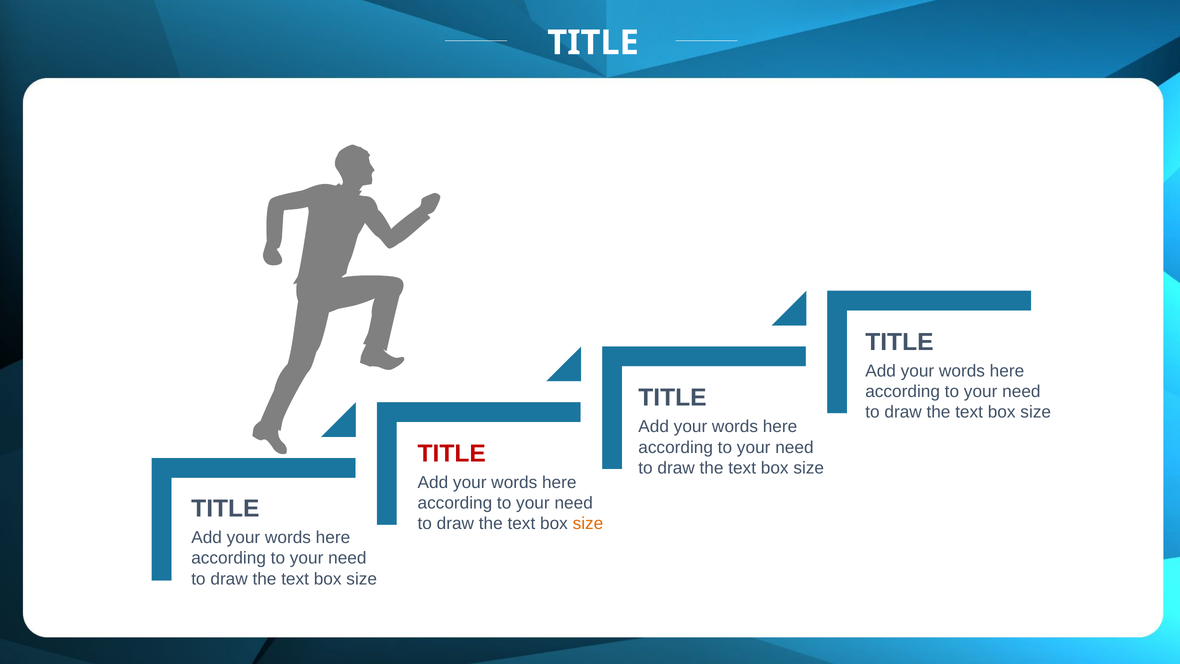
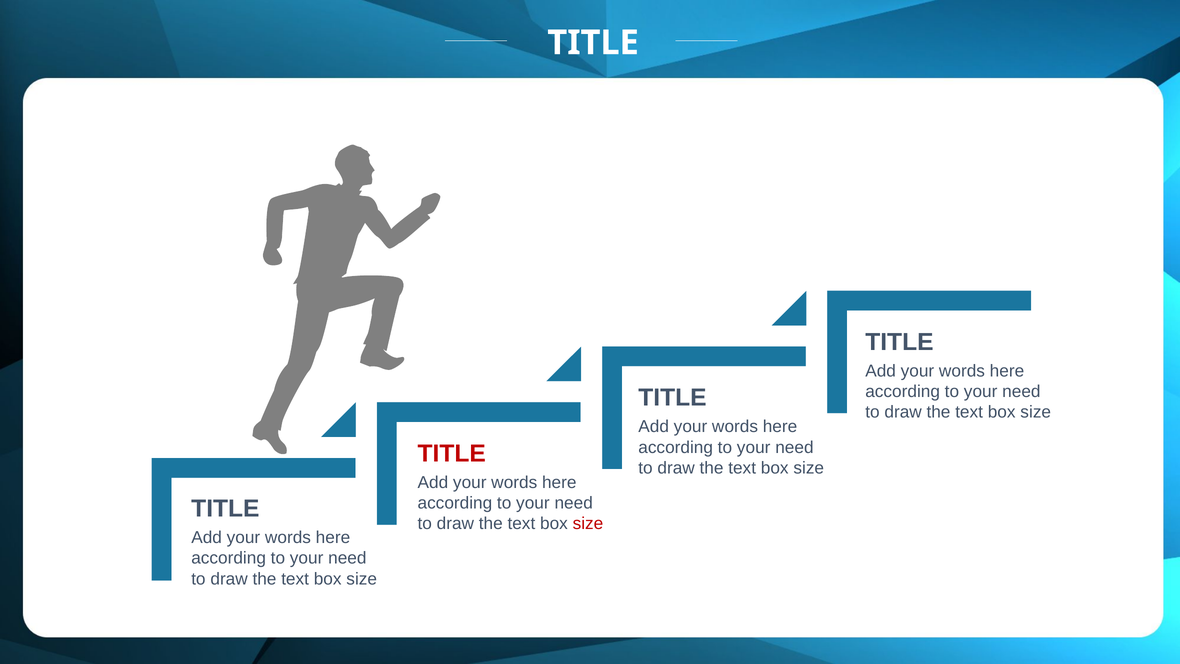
size colour: orange -> red (588, 523)
